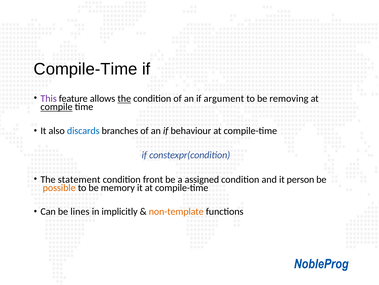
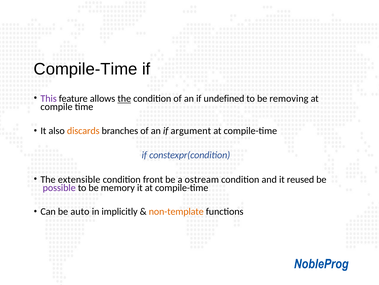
argument: argument -> undefined (224, 98)
compile underline: present -> none (57, 107)
discards colour: blue -> orange (83, 131)
behaviour: behaviour -> argument (191, 131)
statement: statement -> extensible (79, 179)
assigned: assigned -> ostream (202, 179)
person: person -> reused (300, 179)
possible colour: orange -> purple (59, 187)
lines: lines -> auto (80, 211)
